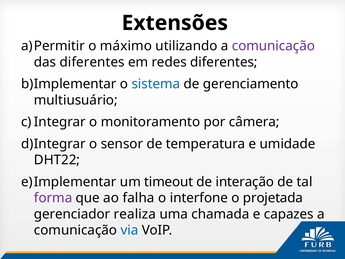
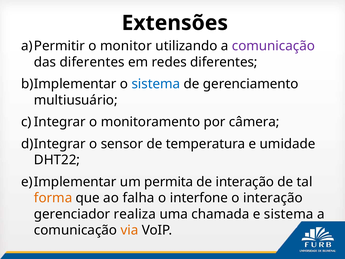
máximo: máximo -> monitor (126, 46)
timeout: timeout -> permita (169, 182)
forma colour: purple -> orange (53, 198)
o projetada: projetada -> interação (273, 198)
e capazes: capazes -> sistema (289, 214)
via colour: blue -> orange (129, 230)
